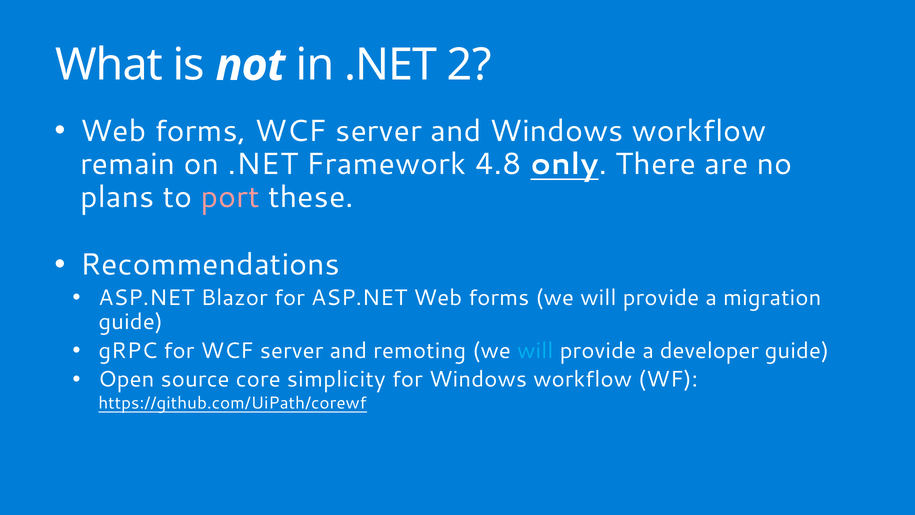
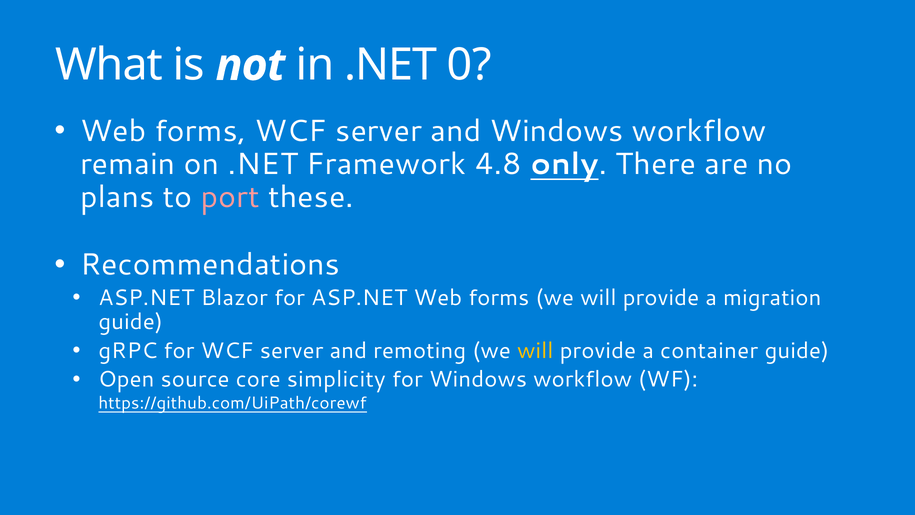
2: 2 -> 0 (469, 65)
will colour: light blue -> yellow (535, 351)
developer: developer -> container (709, 351)
